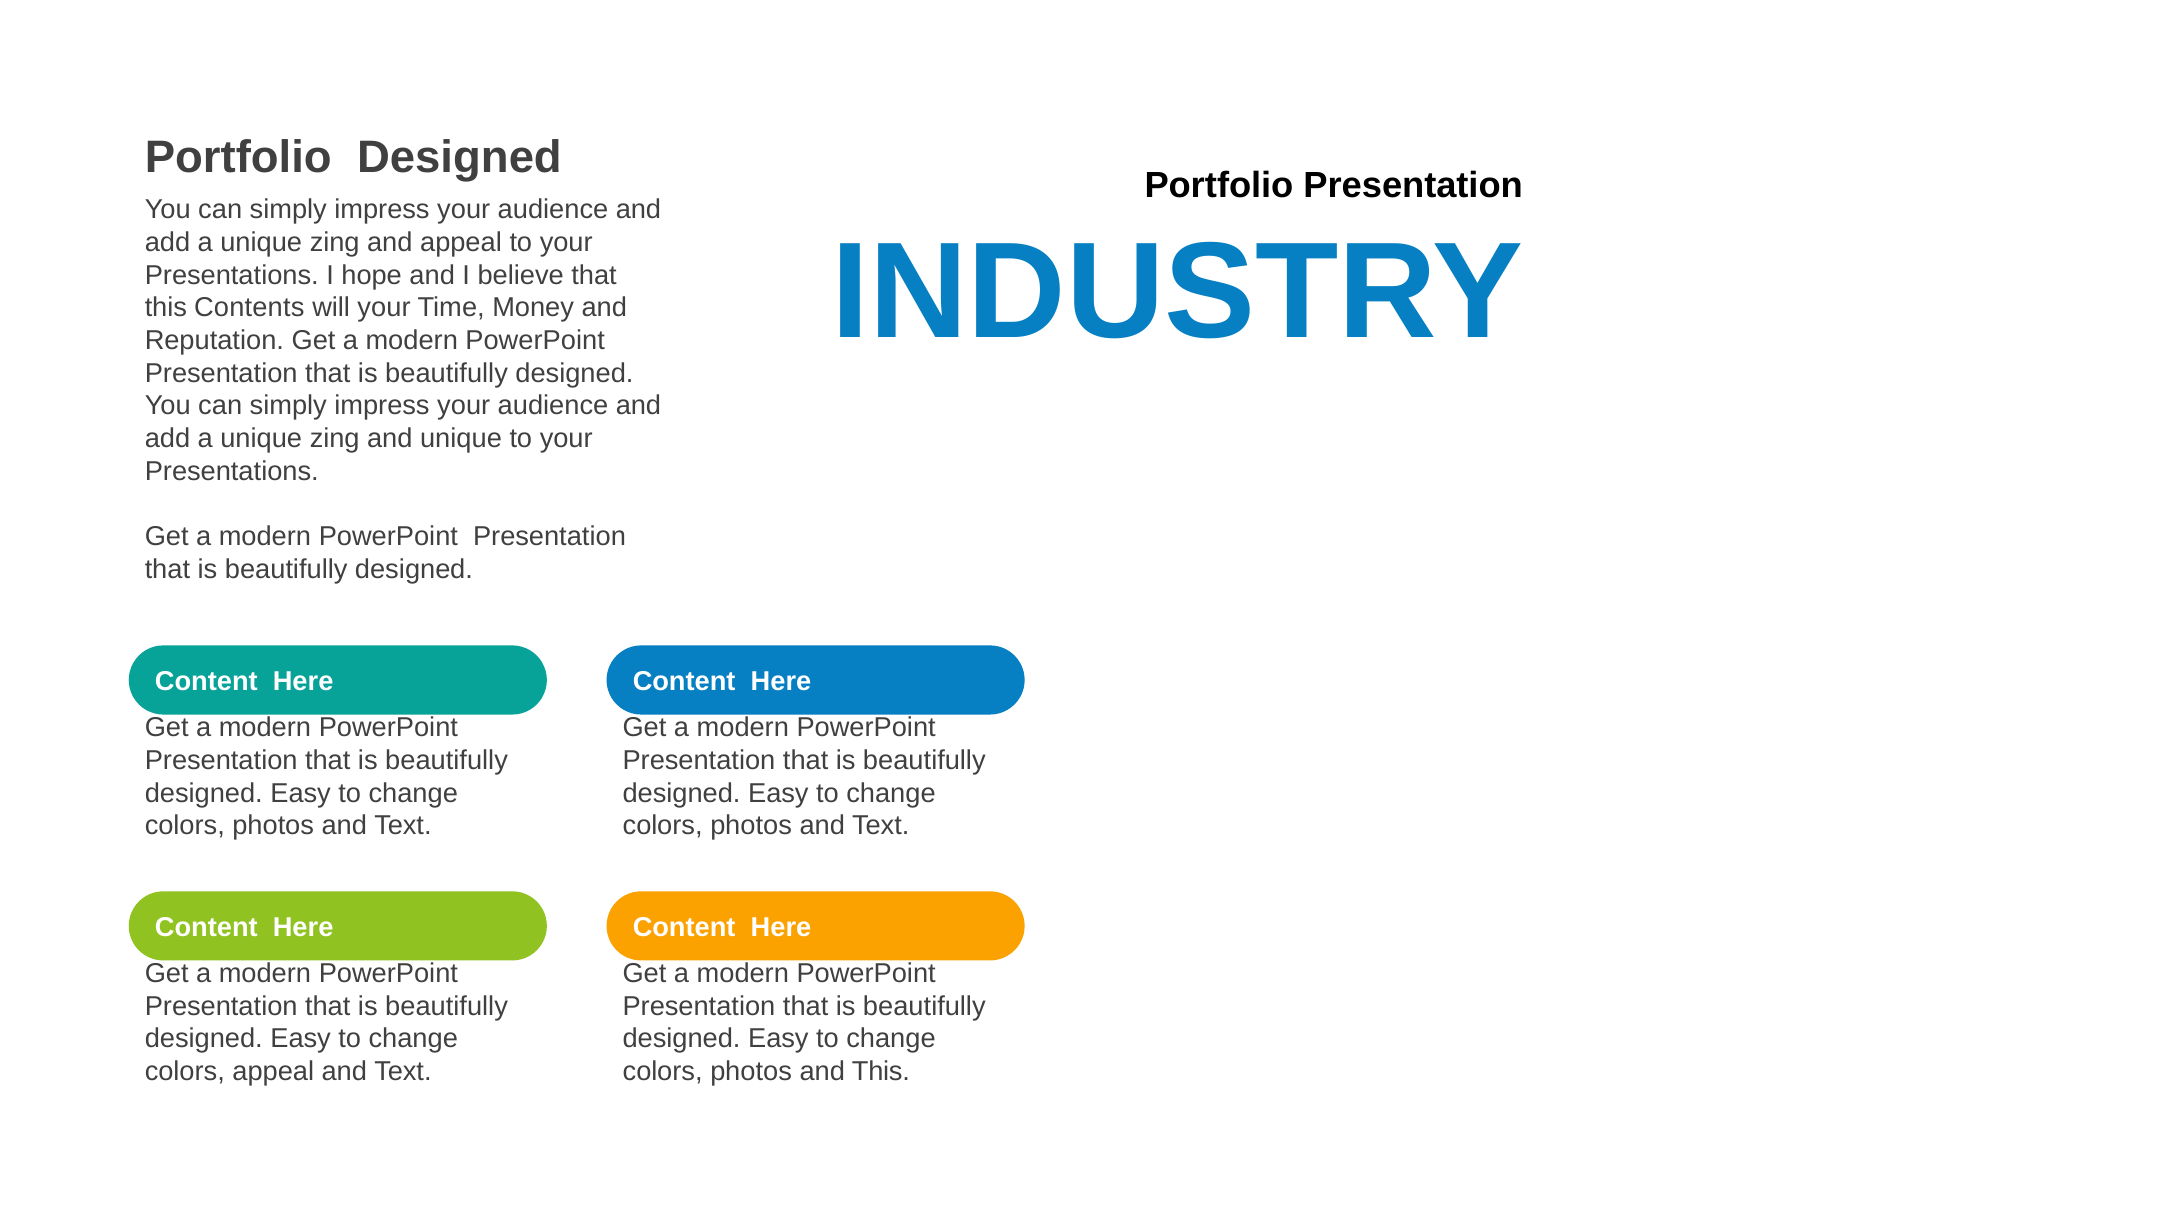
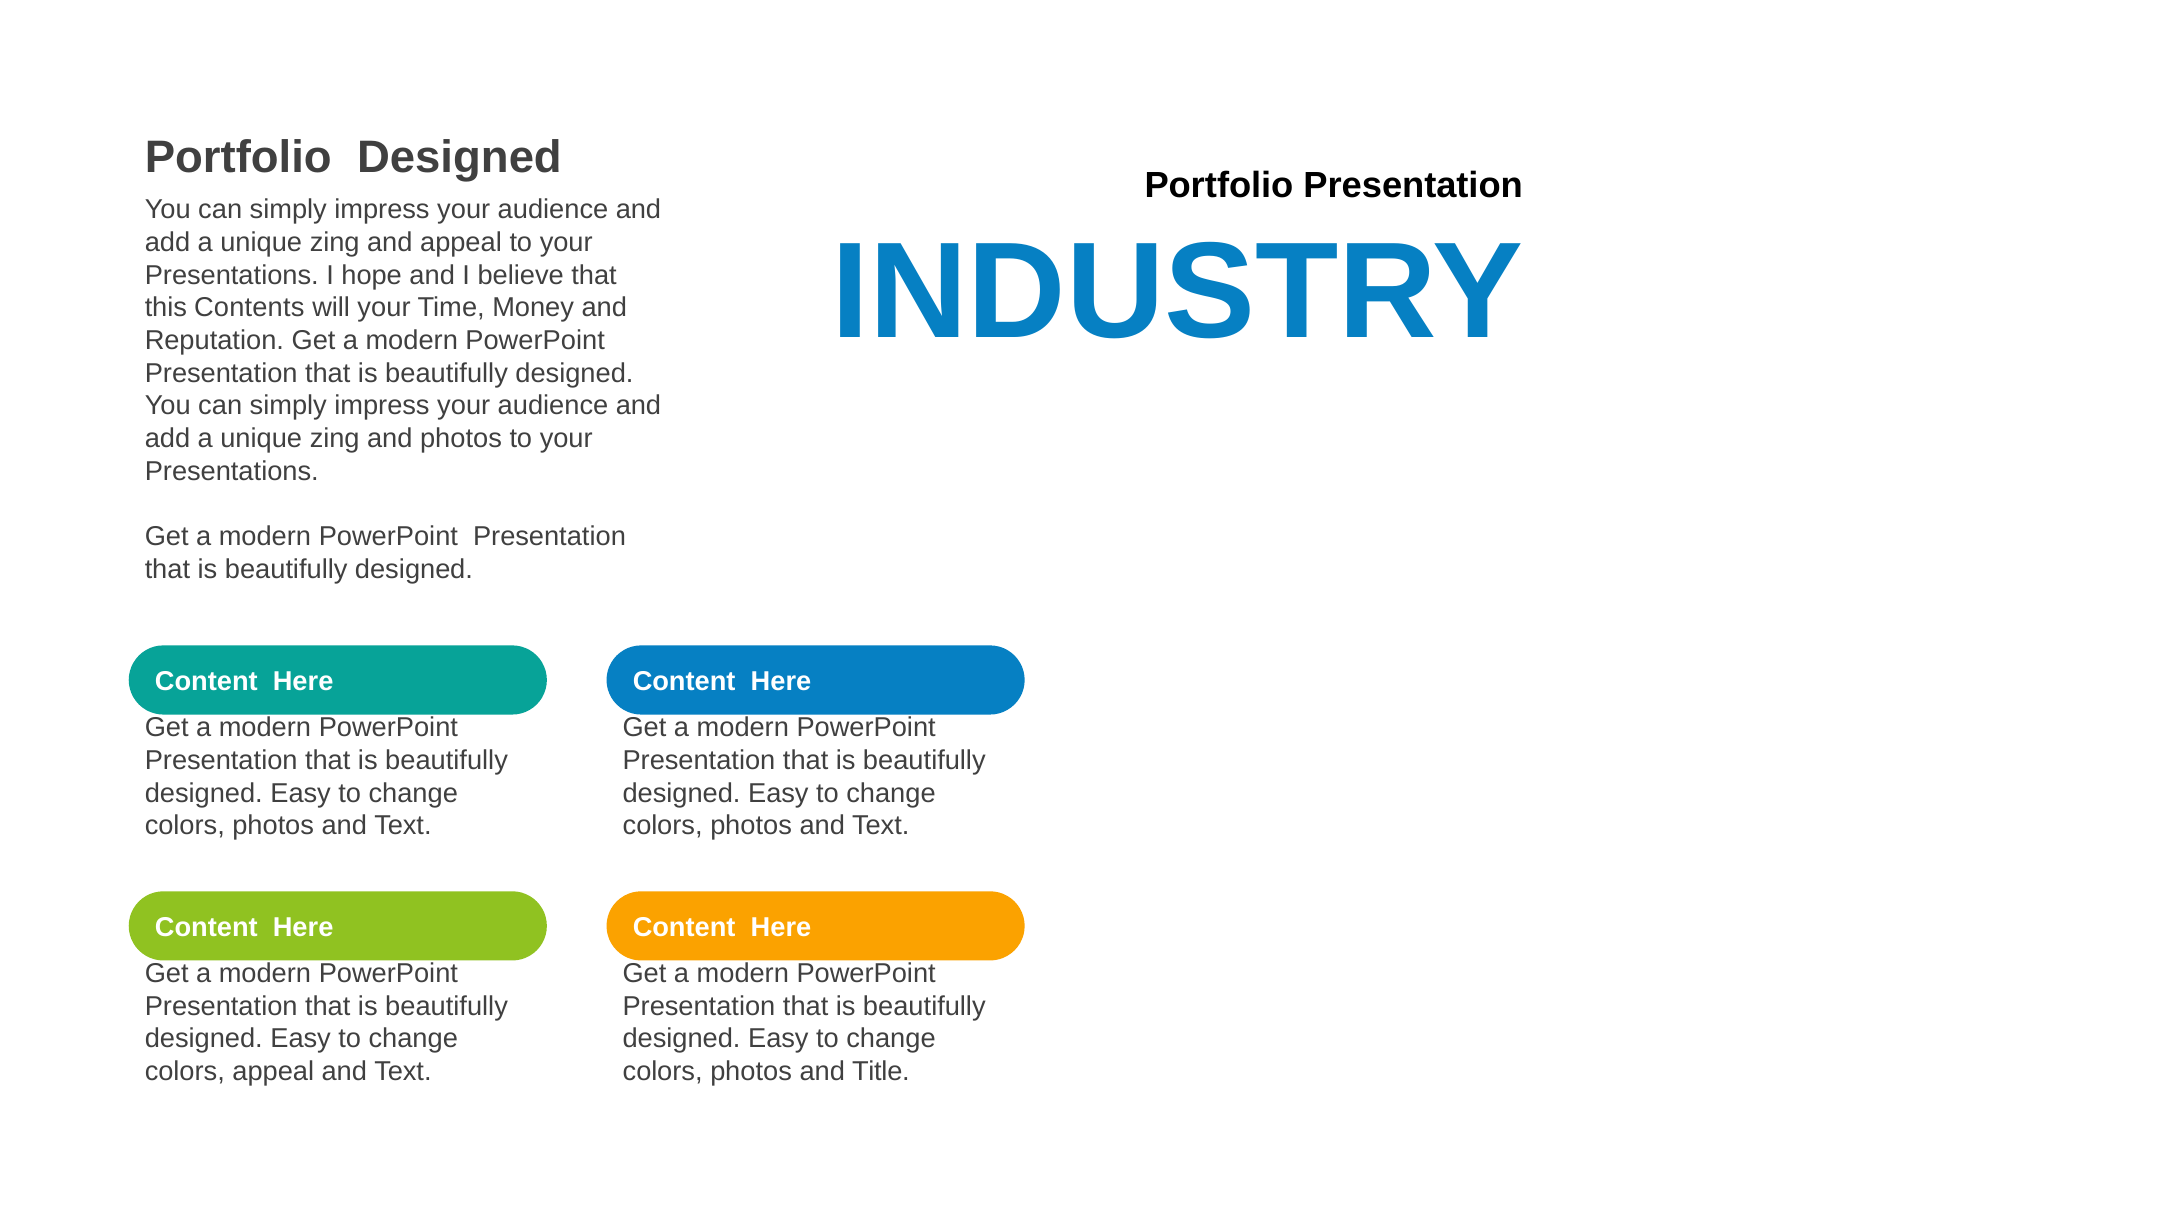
and unique: unique -> photos (461, 439)
and This: This -> Title (881, 1072)
